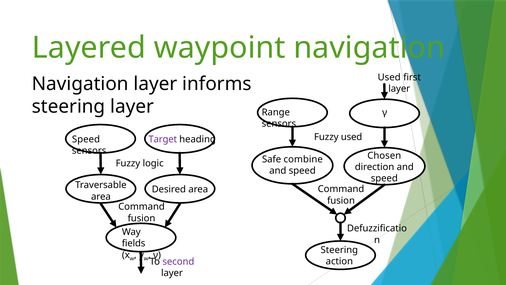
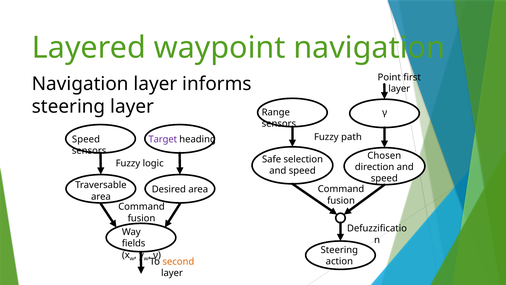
Used: Used -> Point (389, 77)
Fuzzy used: used -> path (351, 137)
combine: combine -> selection (303, 159)
second colour: purple -> orange (178, 261)
